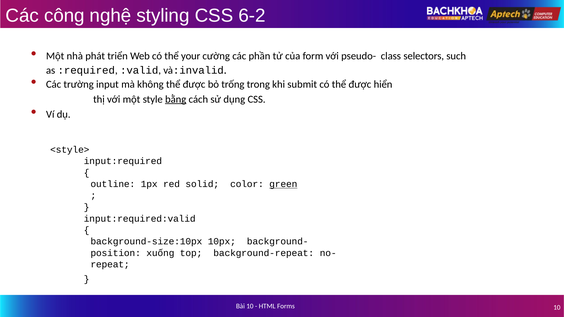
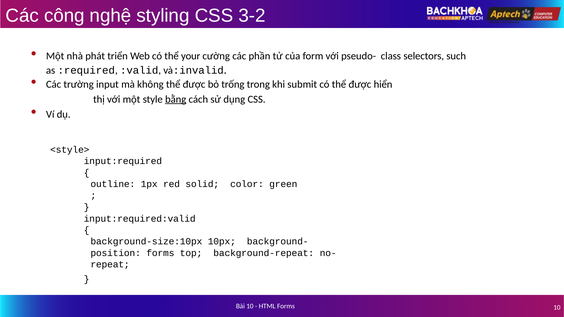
6-2: 6-2 -> 3-2 (252, 16)
green underline: present -> none (283, 184)
xuống: xuống -> forms (160, 253)
